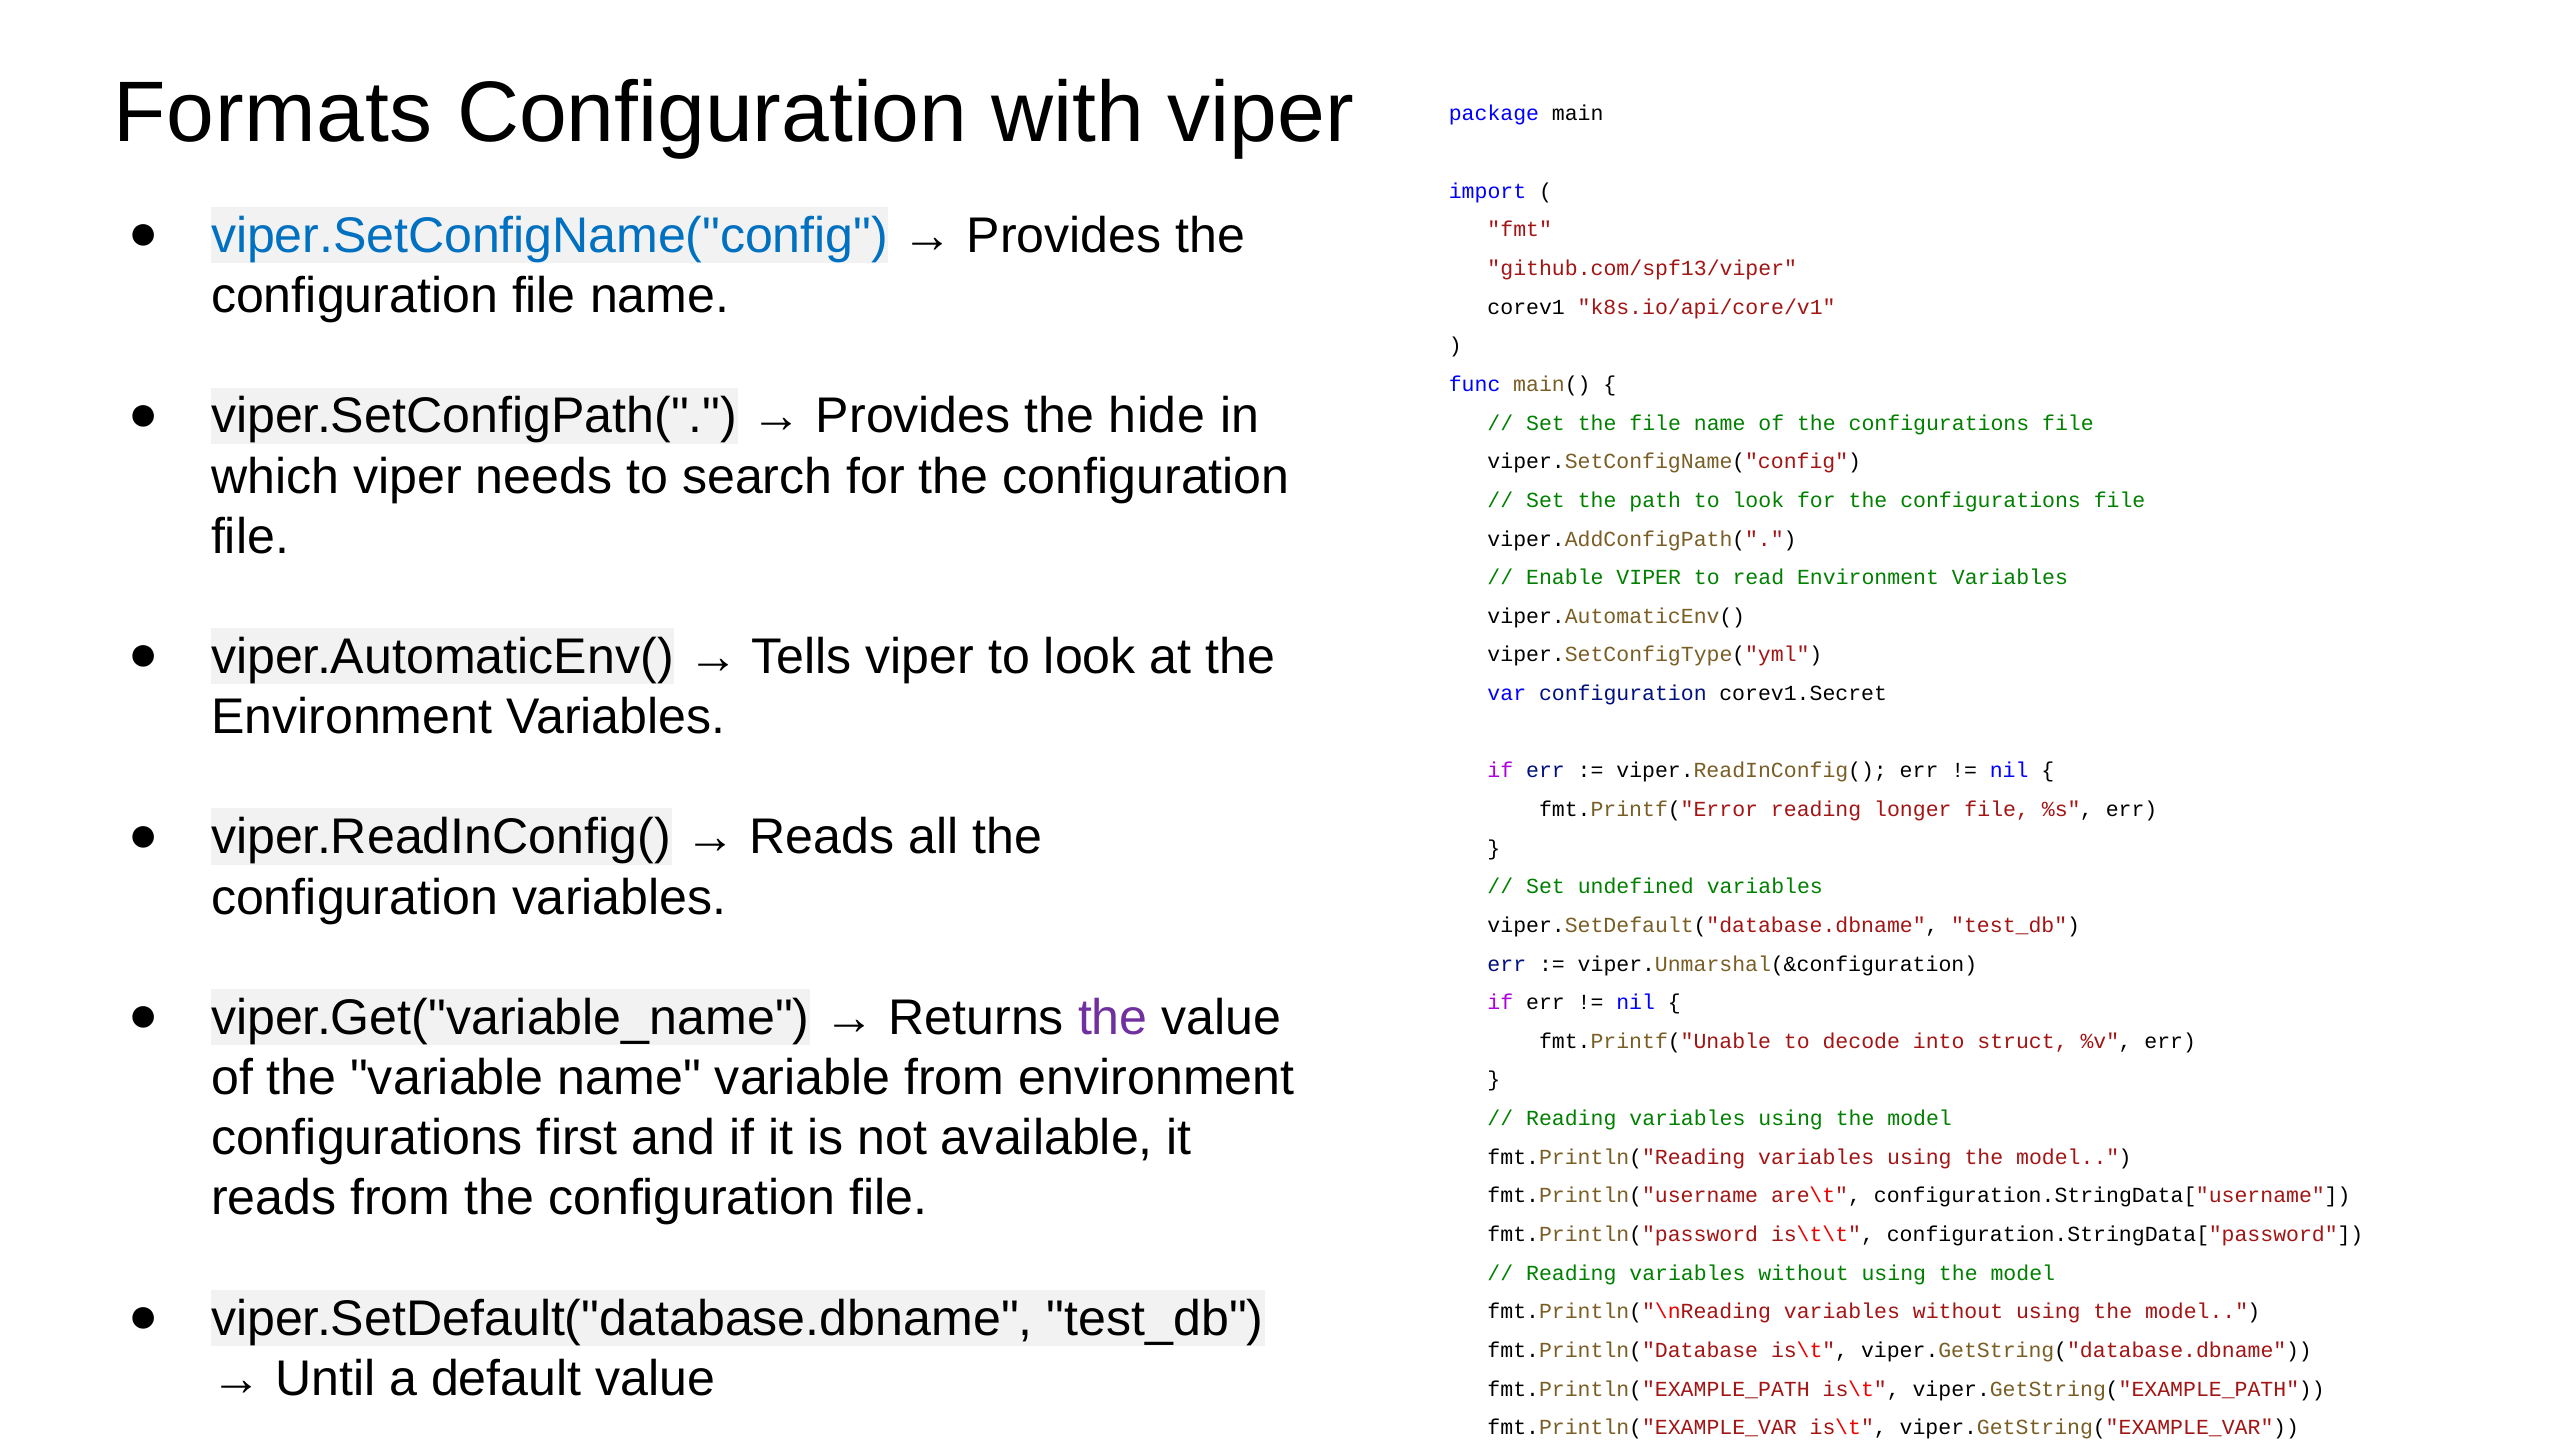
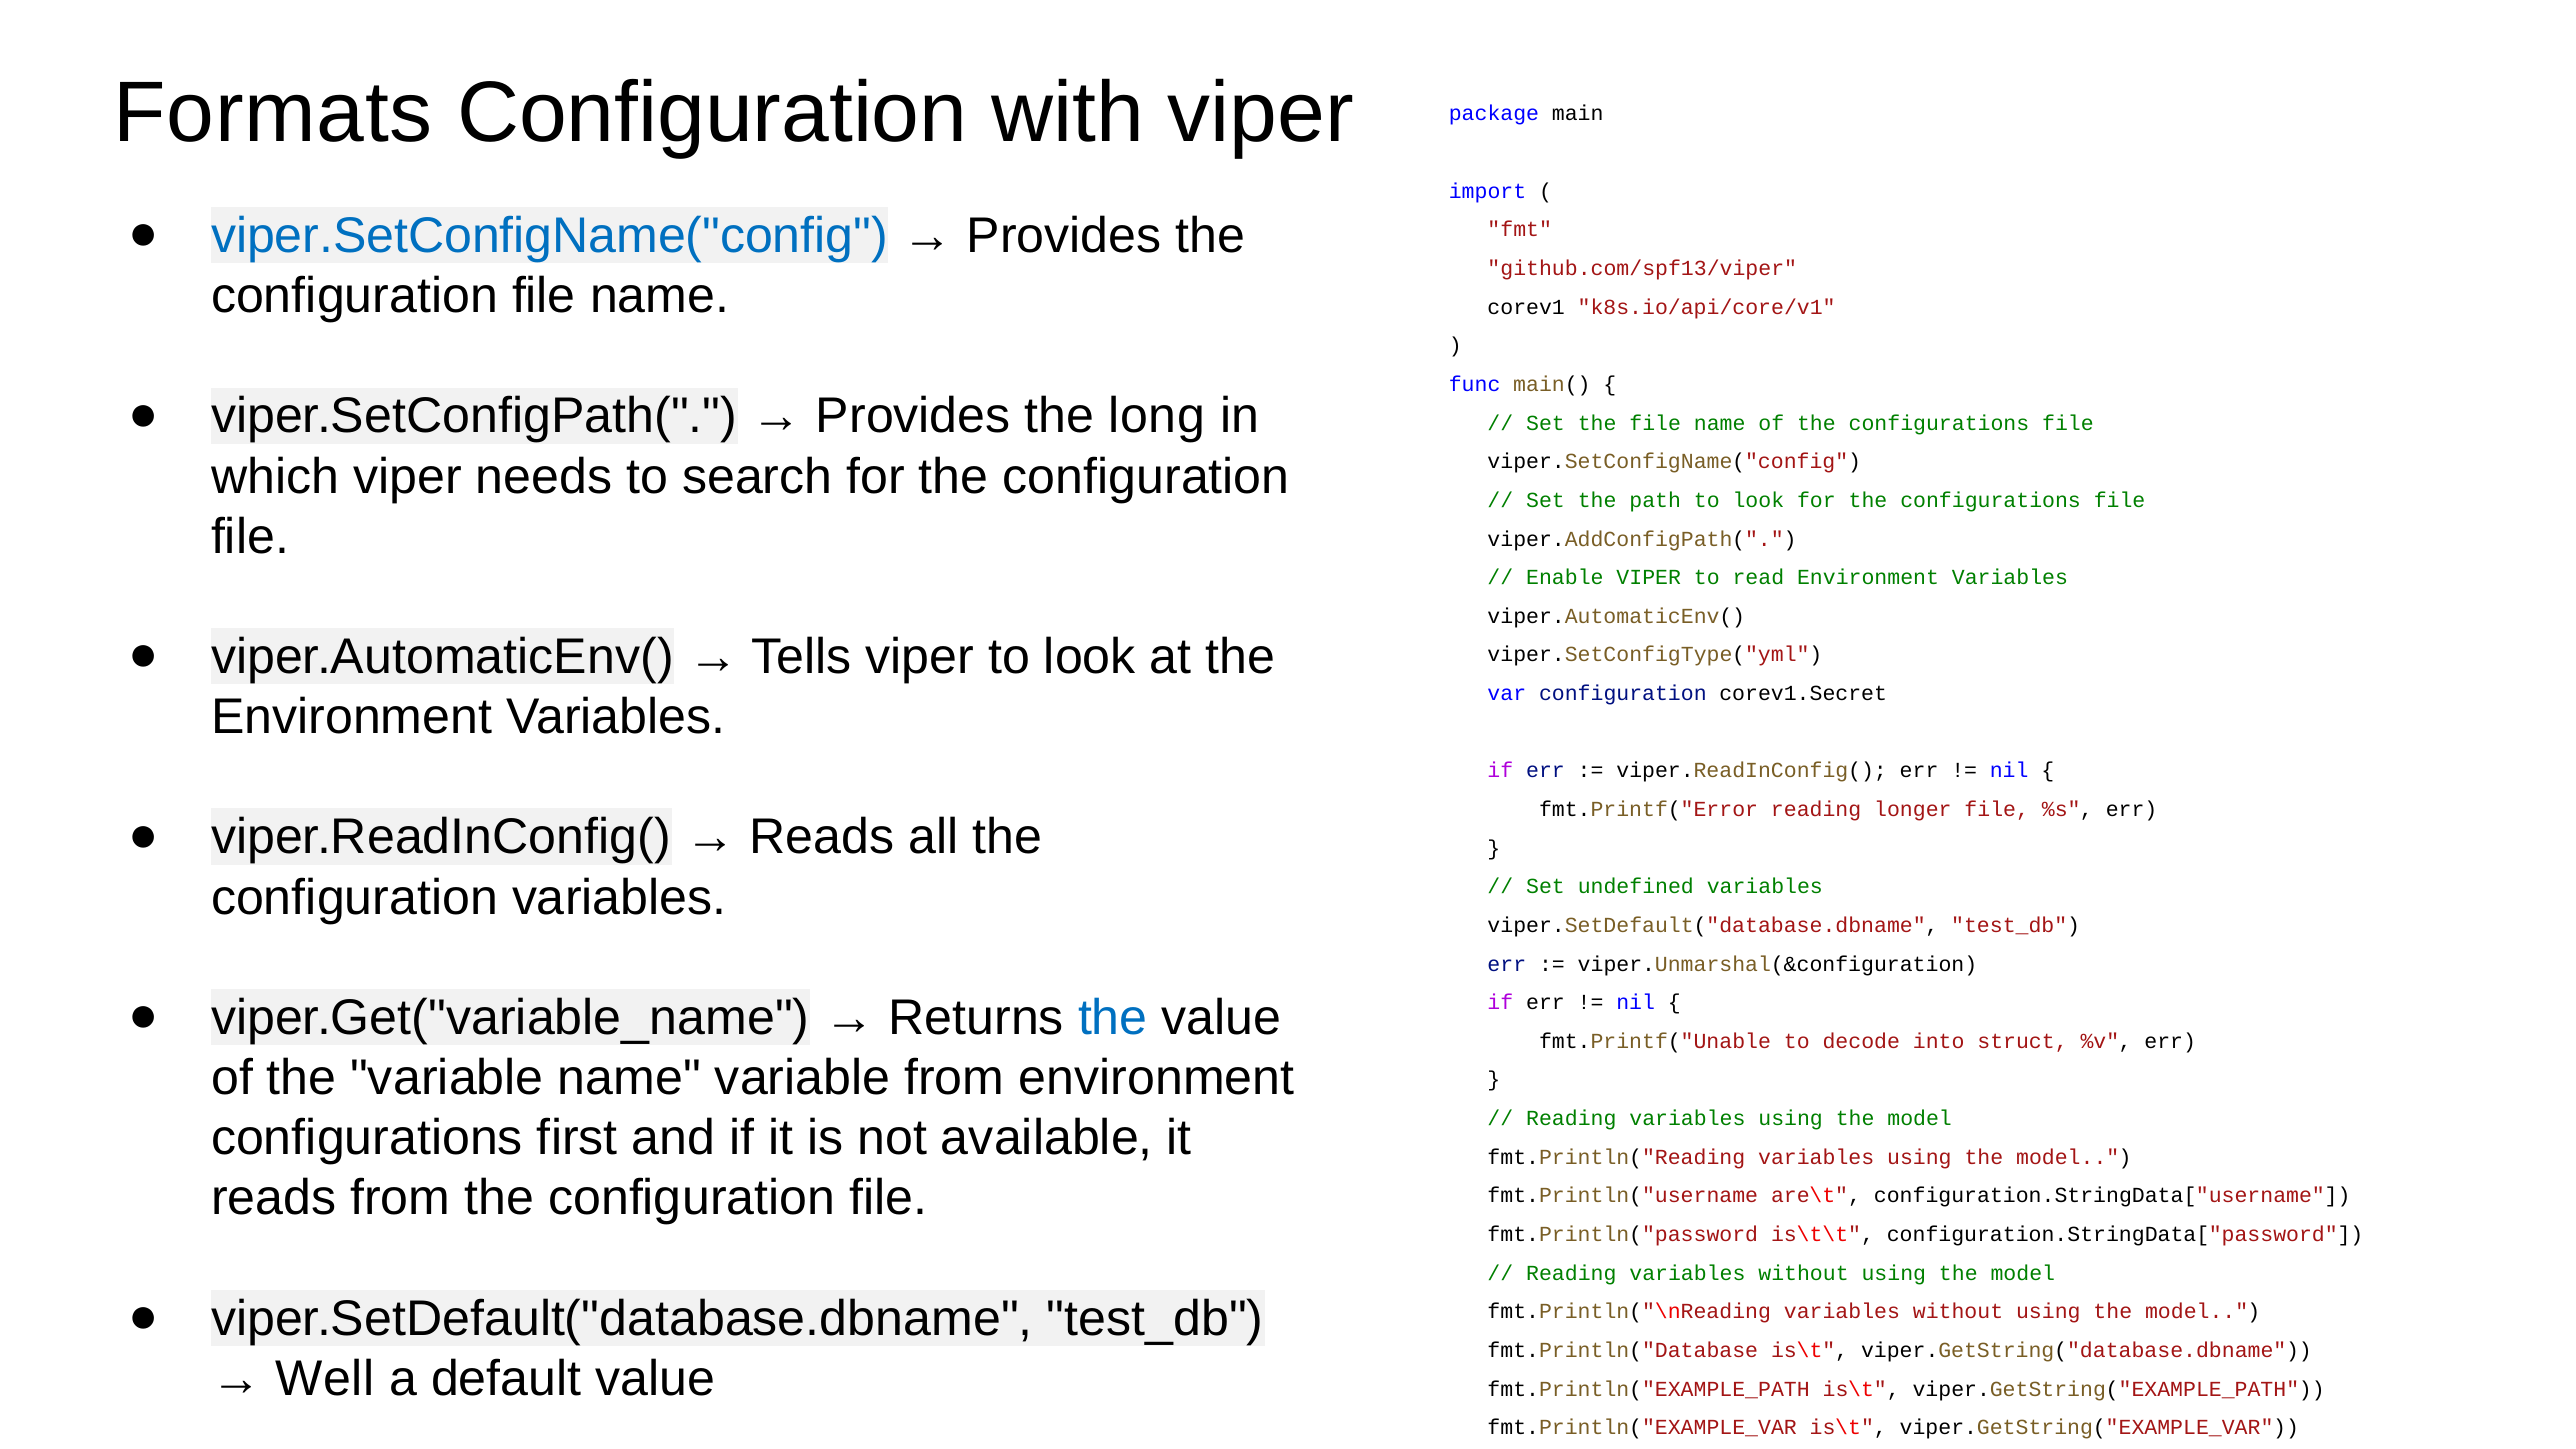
hide: hide -> long (1157, 416)
the colour: purple -> blue (1113, 1018)
Until: Until -> Well (325, 1379)
